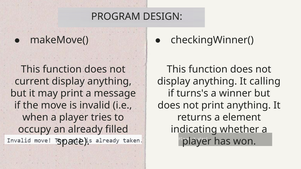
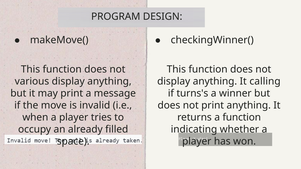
current: current -> various (32, 81)
a element: element -> function (242, 117)
